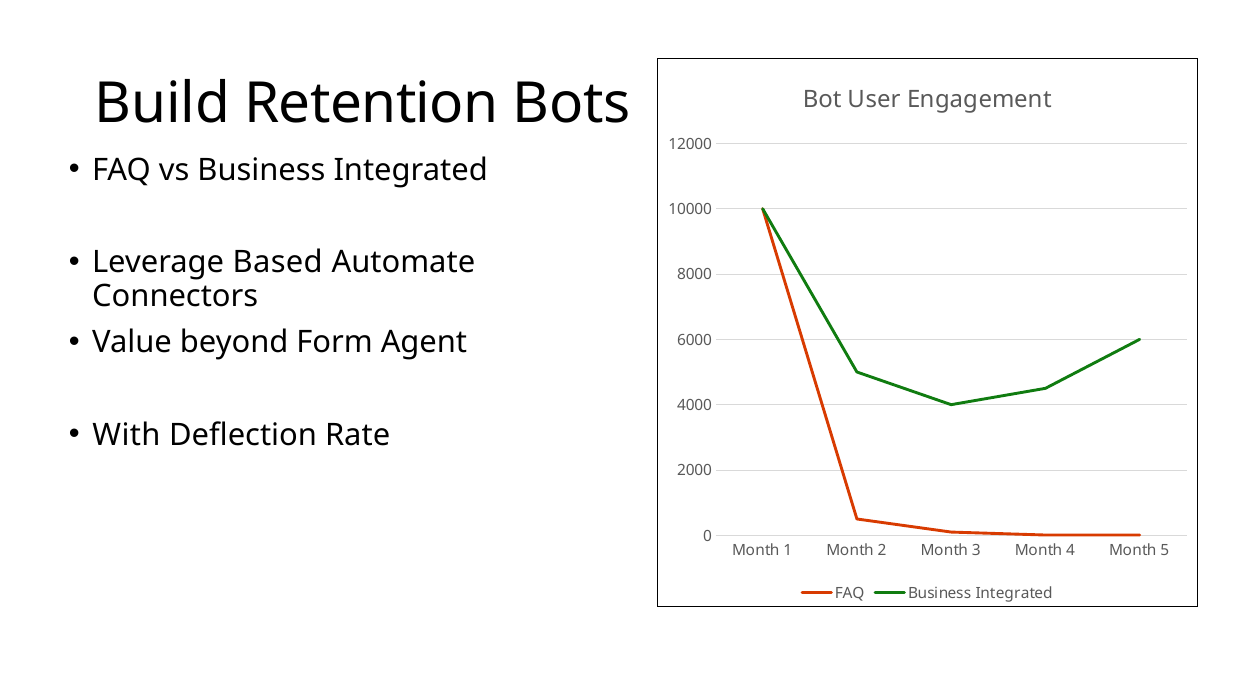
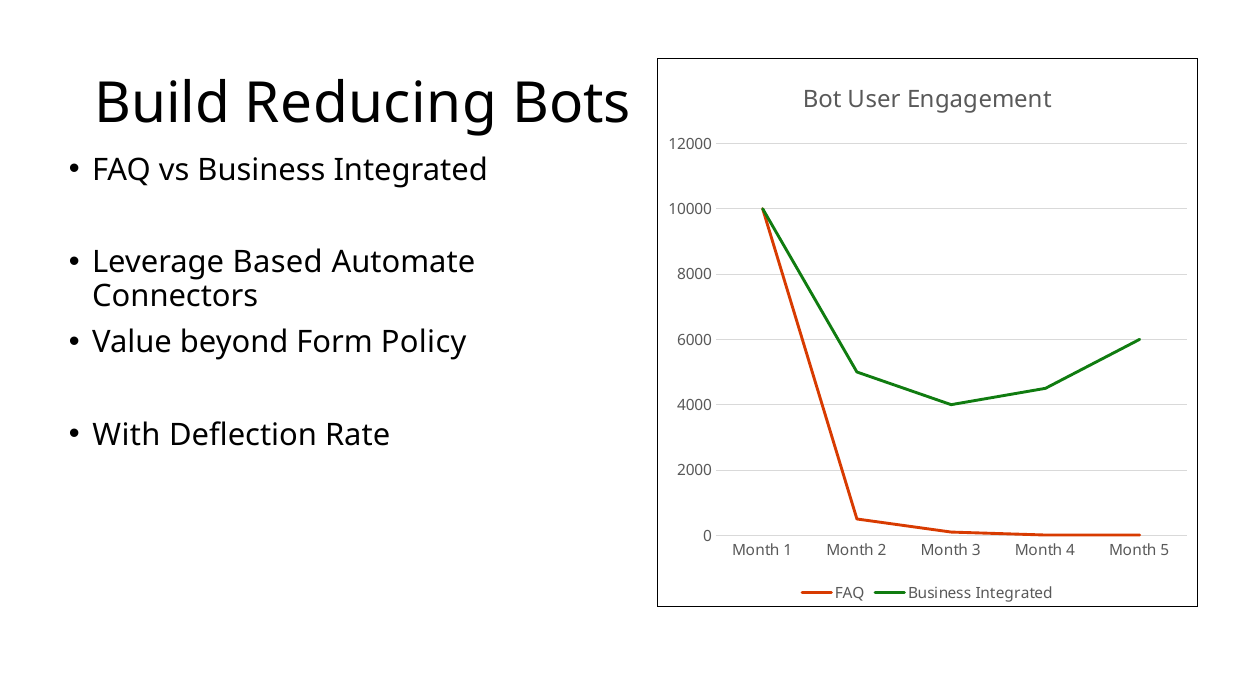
Retention: Retention -> Reducing (371, 104)
Agent: Agent -> Policy (424, 342)
